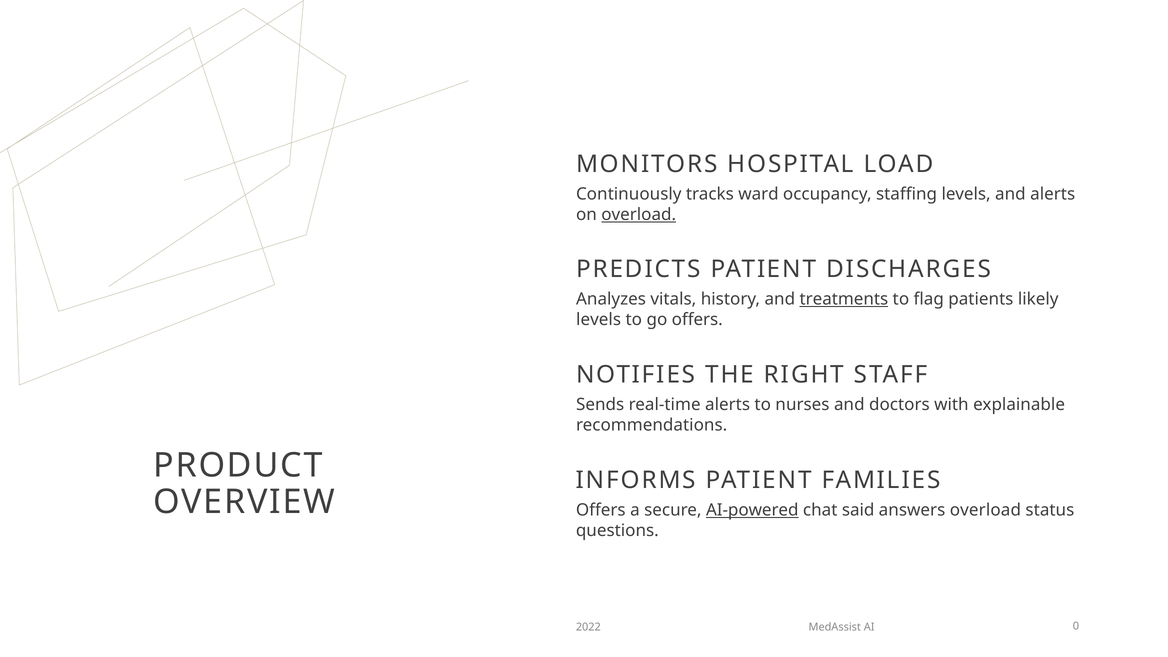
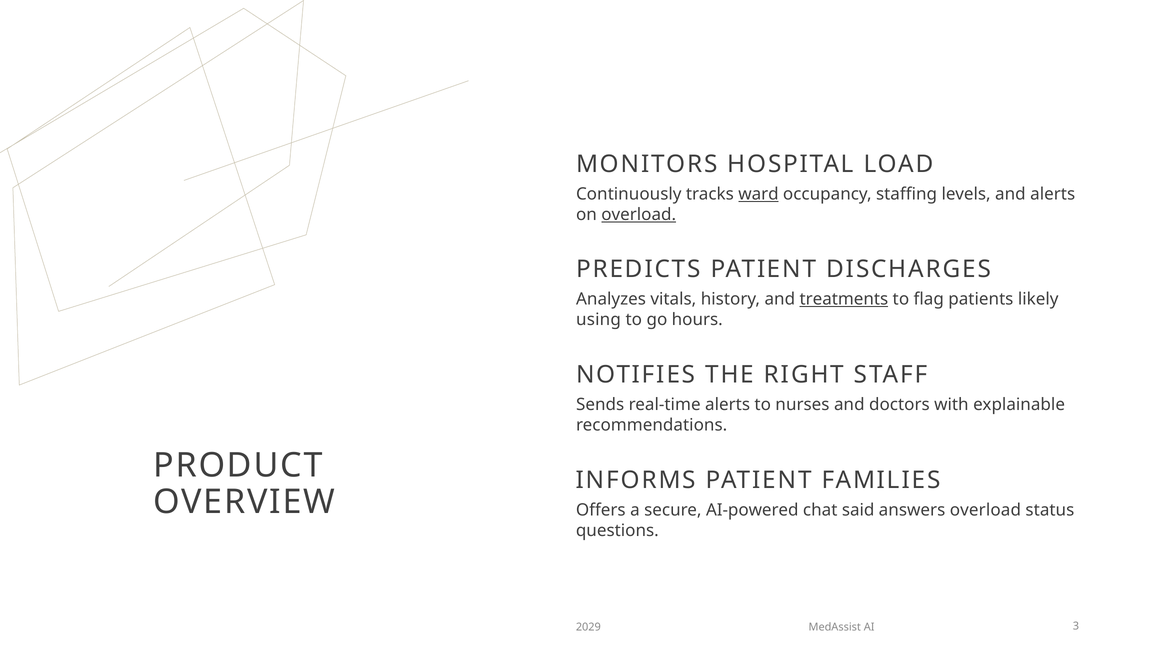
ward underline: none -> present (758, 194)
levels: levels -> using (599, 320)
go offers: offers -> hours (697, 320)
AI-powered underline: present -> none (752, 510)
2022: 2022 -> 2029 (588, 627)
0: 0 -> 3 (1076, 626)
